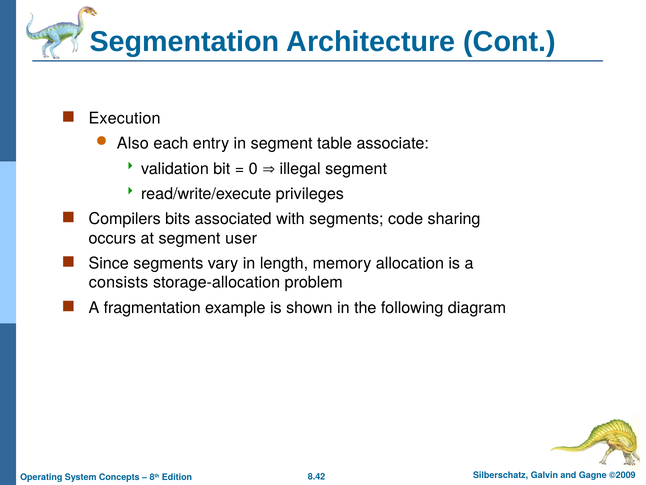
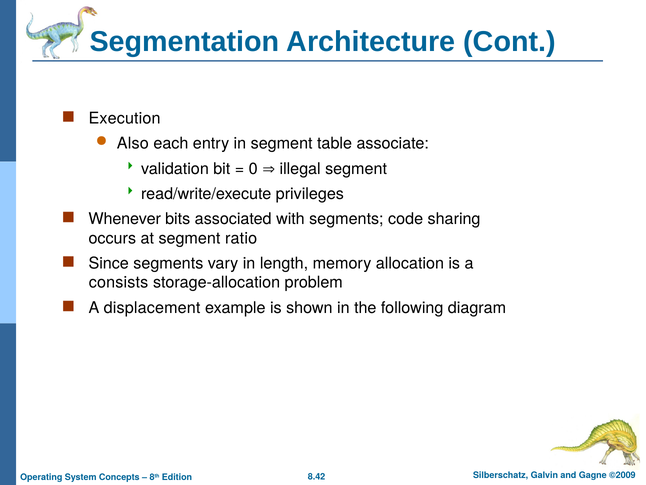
Compilers: Compilers -> Whenever (125, 219)
user: user -> ratio (241, 238)
fragmentation: fragmentation -> displacement (152, 307)
